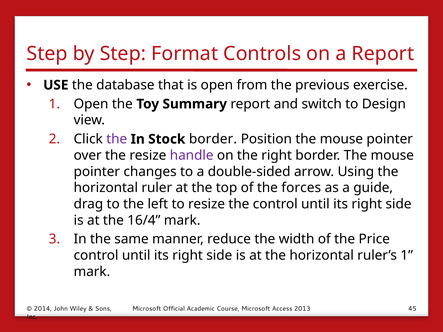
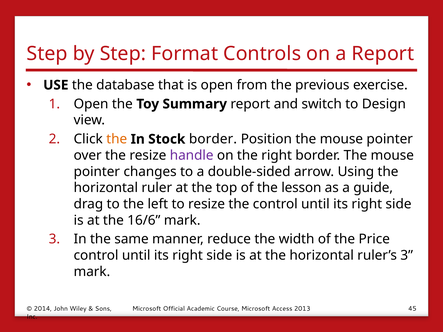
the colour: purple -> orange (117, 139)
forces: forces -> lesson (301, 188)
16/4: 16/4 -> 16/6 (144, 220)
ruler’s 1: 1 -> 3 (407, 256)
